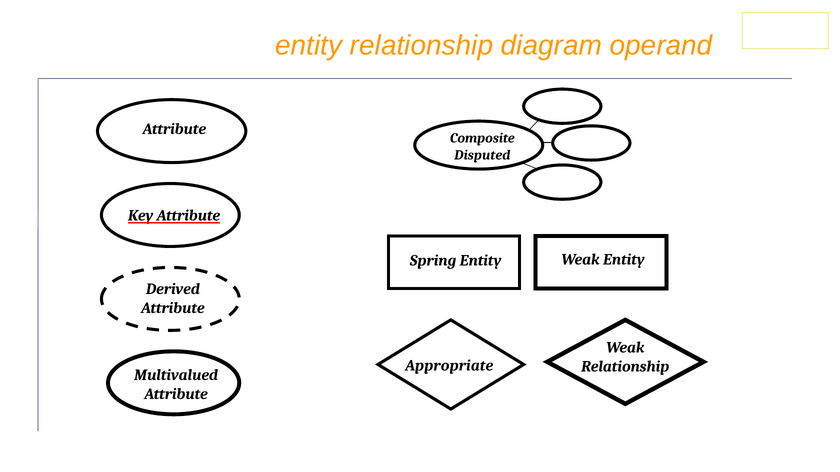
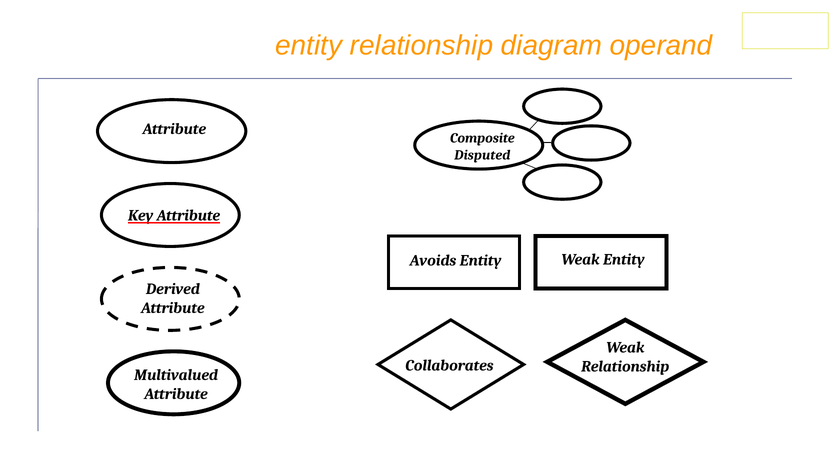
Spring: Spring -> Avoids (433, 261)
Appropriate: Appropriate -> Collaborates (449, 366)
